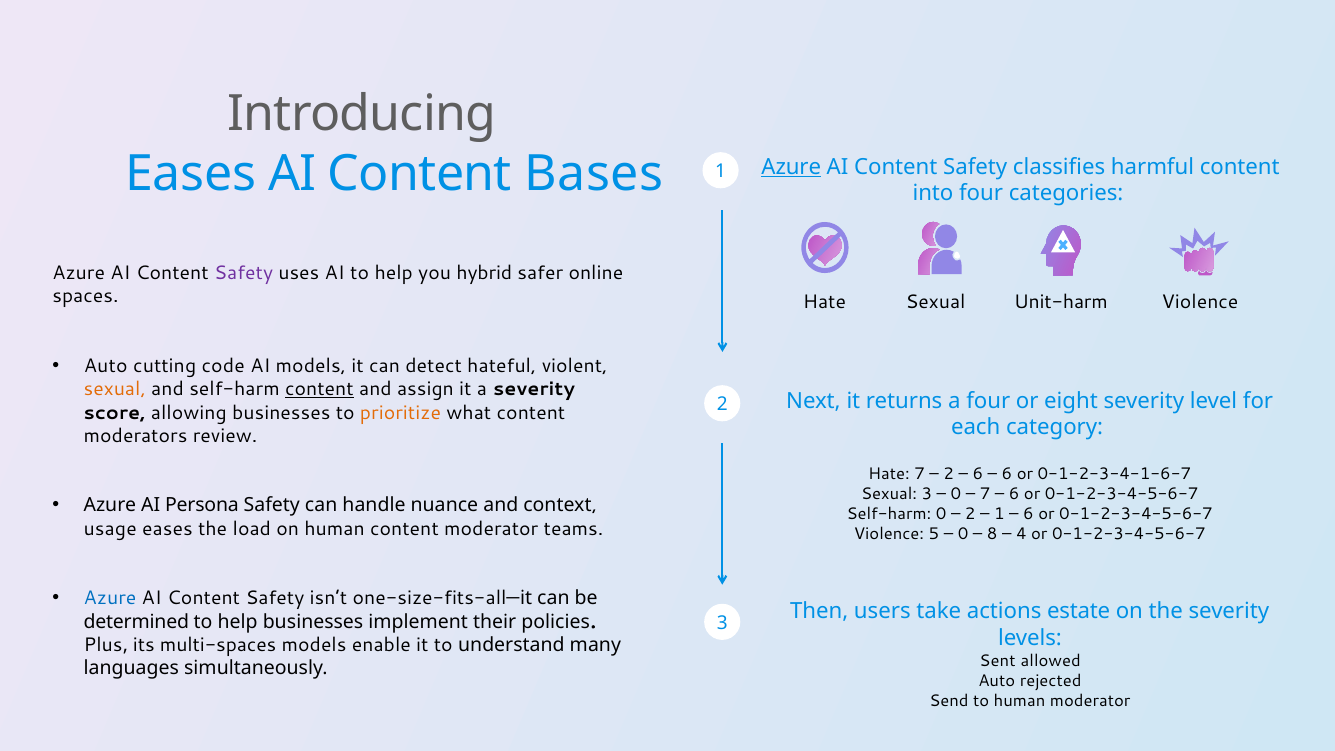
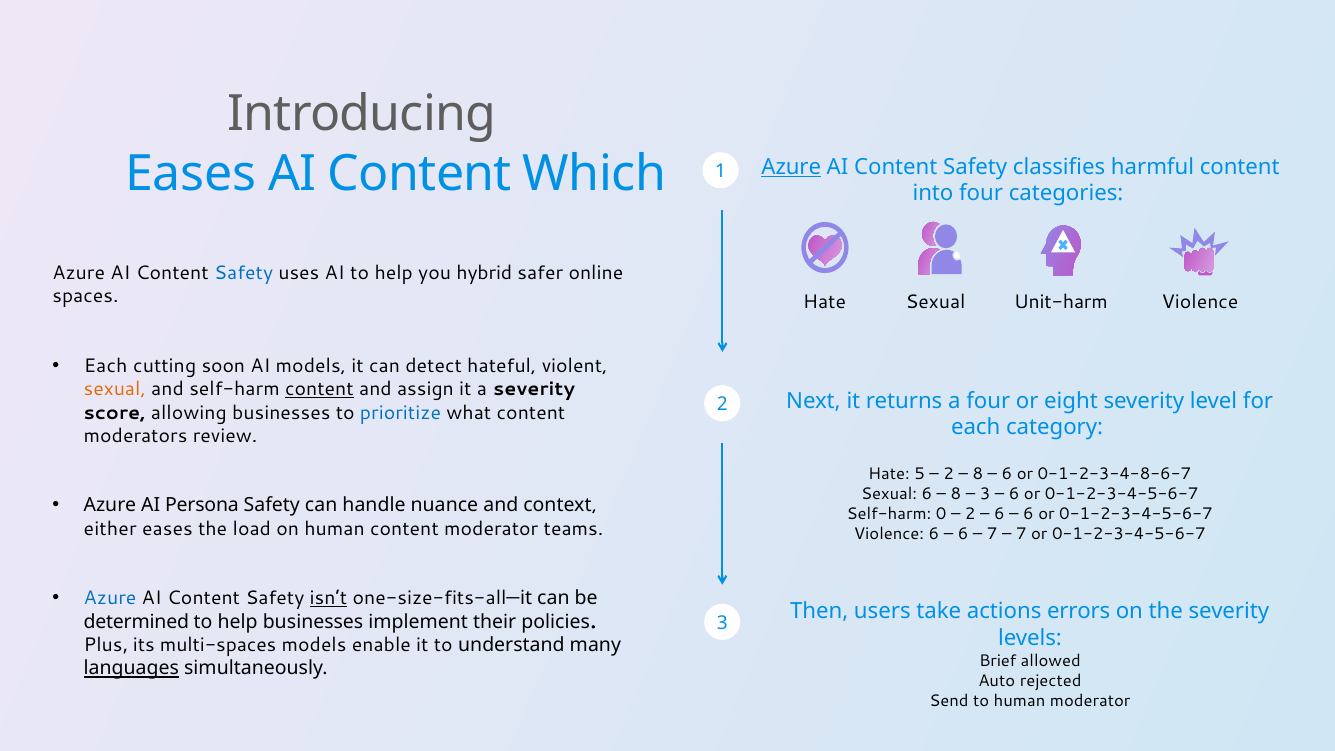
Bases: Bases -> Which (594, 174)
Safety colour: purple -> blue (244, 273)
Auto: Auto -> Each (106, 366)
code: code -> soon (223, 366)
prioritize colour: orange -> blue (401, 413)
Hate 7: 7 -> 5 (920, 474)
6: 6 -> 8 (978, 474)
0-1-2-3-4-1-6-7: 0-1-2-3-4-1-6-7 -> 0-1-2-3-4-8-6-7 (1114, 474)
Sexual 3: 3 -> 6 (927, 494)
0: 0 -> 8 (956, 494)
7: 7 -> 3 (985, 494)
1: 1 -> 6 (999, 514)
usage: usage -> either (110, 529)
Violence 5: 5 -> 6 (934, 534)
0: 0 -> 6 (963, 534)
8: 8 -> 7 (992, 534)
4: 4 -> 7 (1021, 534)
isn’t underline: none -> present (328, 598)
estate: estate -> errors (1079, 611)
Sent: Sent -> Brief (998, 661)
languages underline: none -> present (131, 669)
